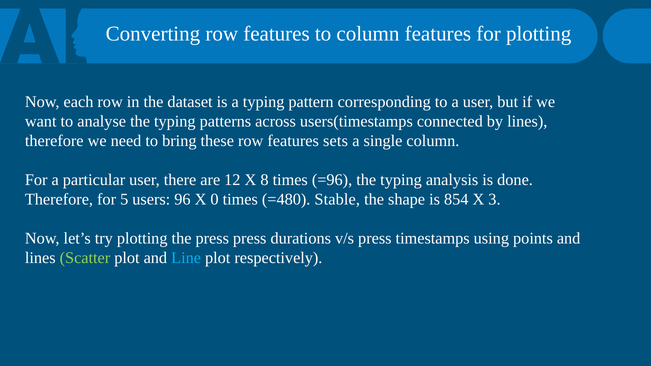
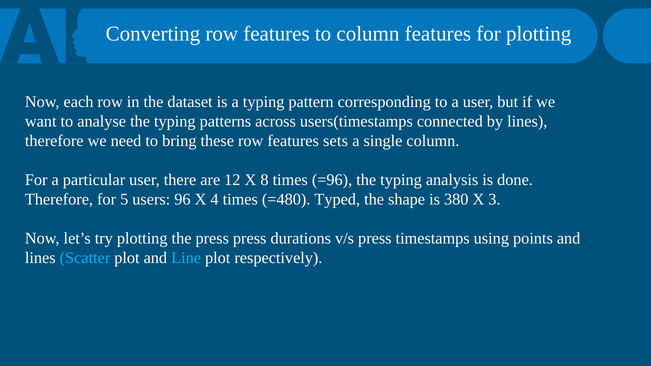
0: 0 -> 4 (215, 199)
Stable: Stable -> Typed (337, 199)
854: 854 -> 380 (456, 199)
Scatter colour: light green -> light blue (85, 258)
